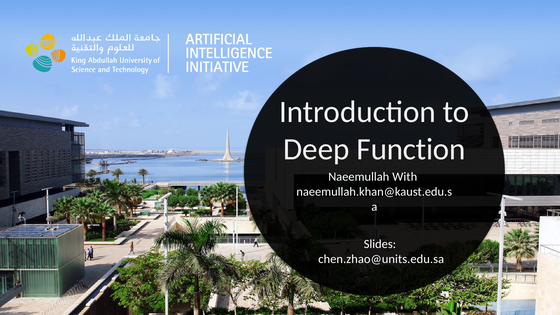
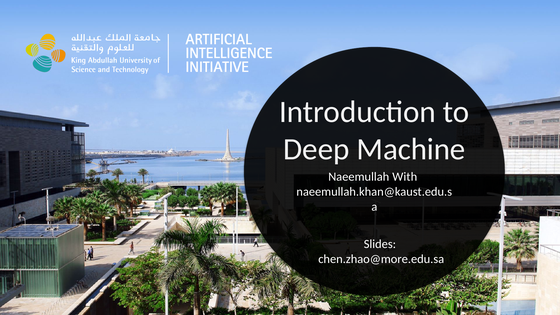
Function: Function -> Machine (411, 149)
chen.zhao@units.edu.sa: chen.zhao@units.edu.sa -> chen.zhao@more.edu.sa (381, 259)
